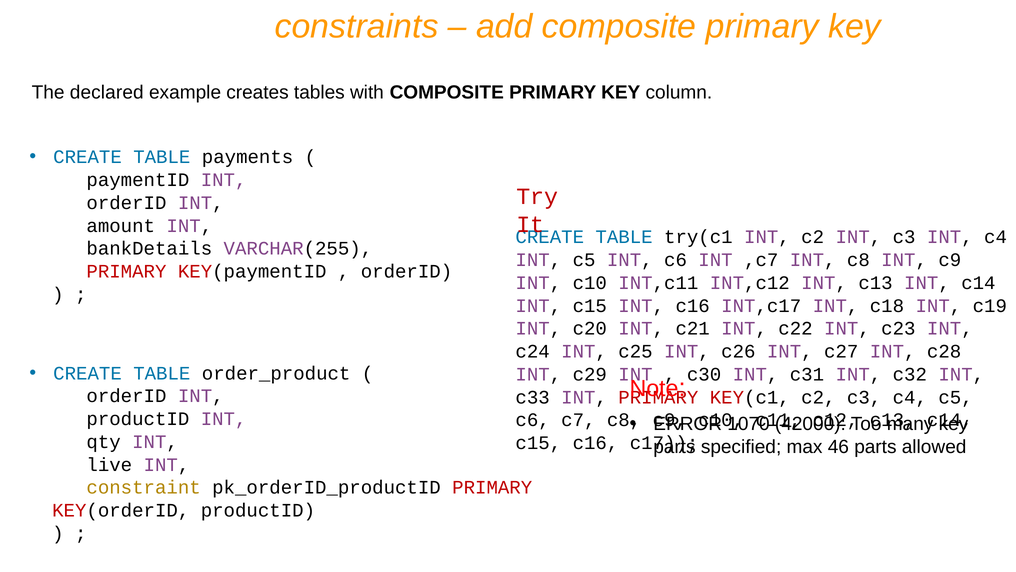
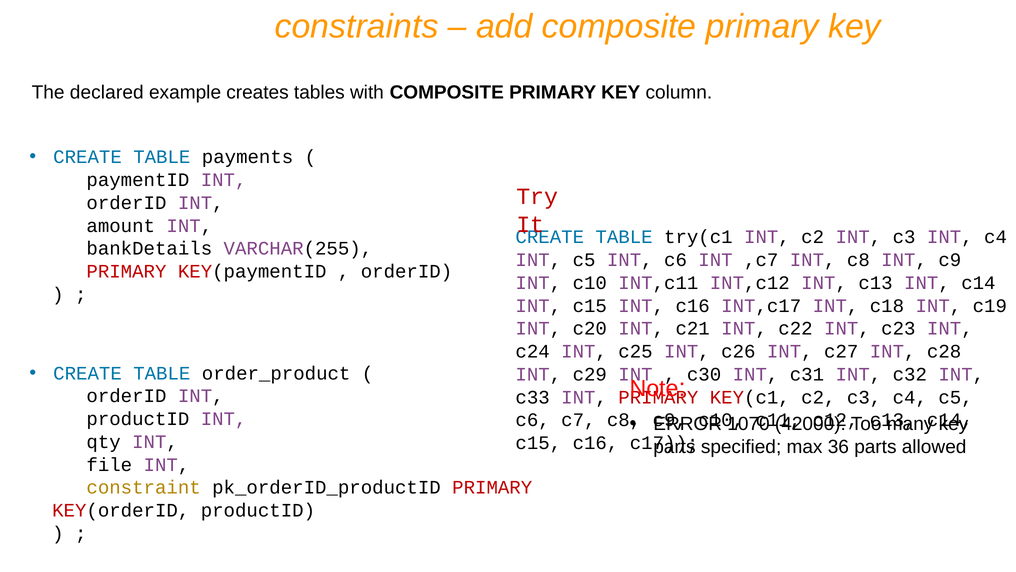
46: 46 -> 36 (838, 447)
live: live -> file (109, 464)
